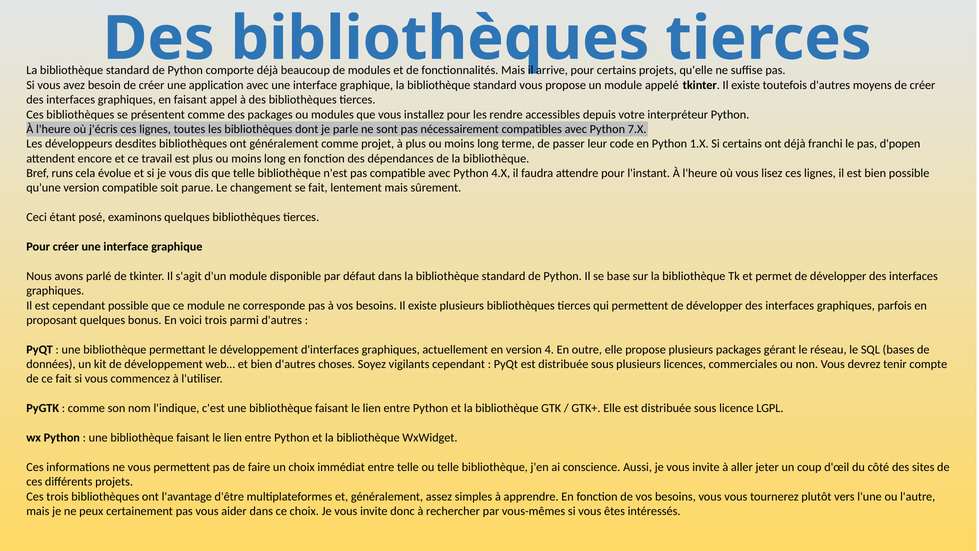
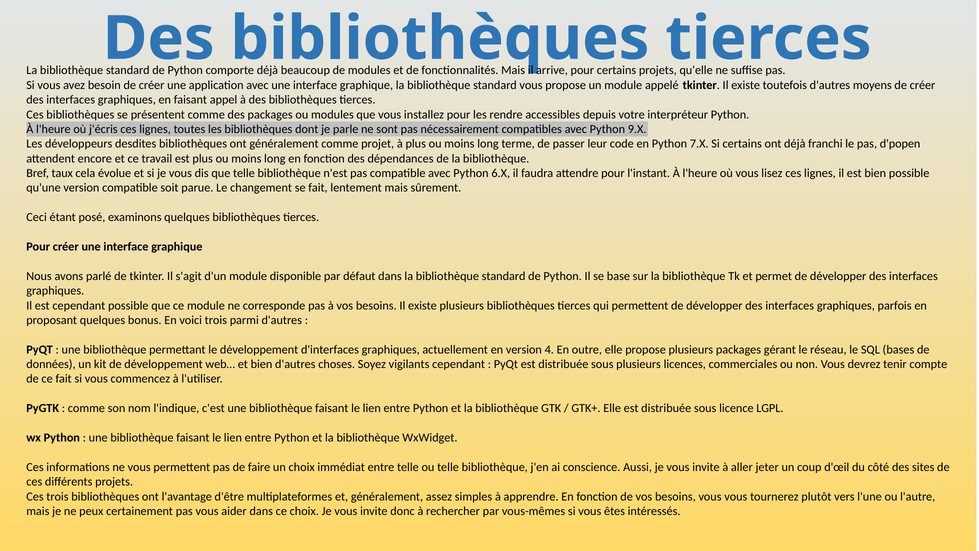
7.X: 7.X -> 9.X (637, 129)
1.X: 1.X -> 7.X (699, 144)
runs: runs -> taux (62, 173)
4.X: 4.X -> 6.X (501, 173)
